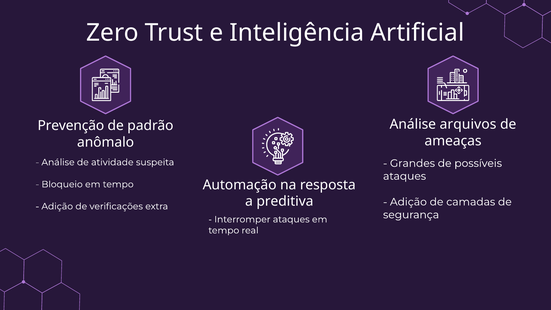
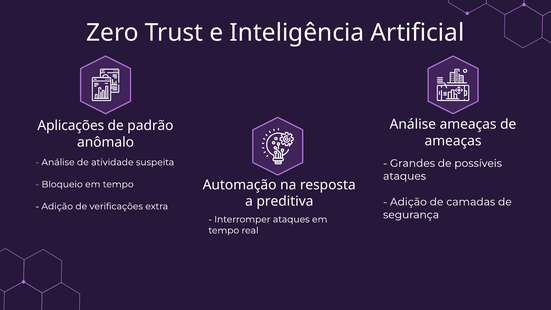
Análise arquivos: arquivos -> ameaças (468, 124)
Prevenção: Prevenção -> Aplicações (71, 126)
